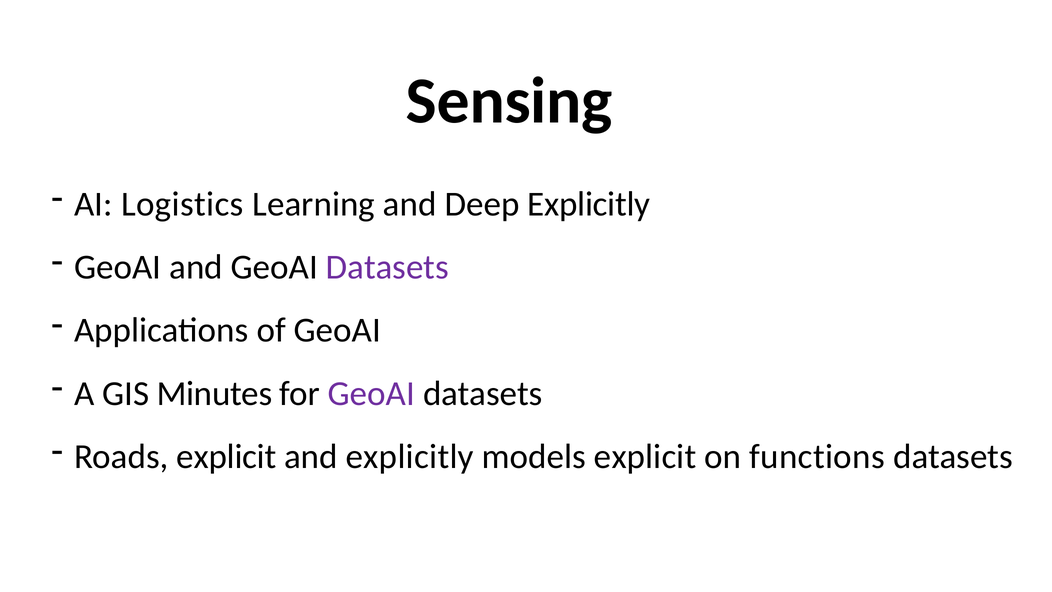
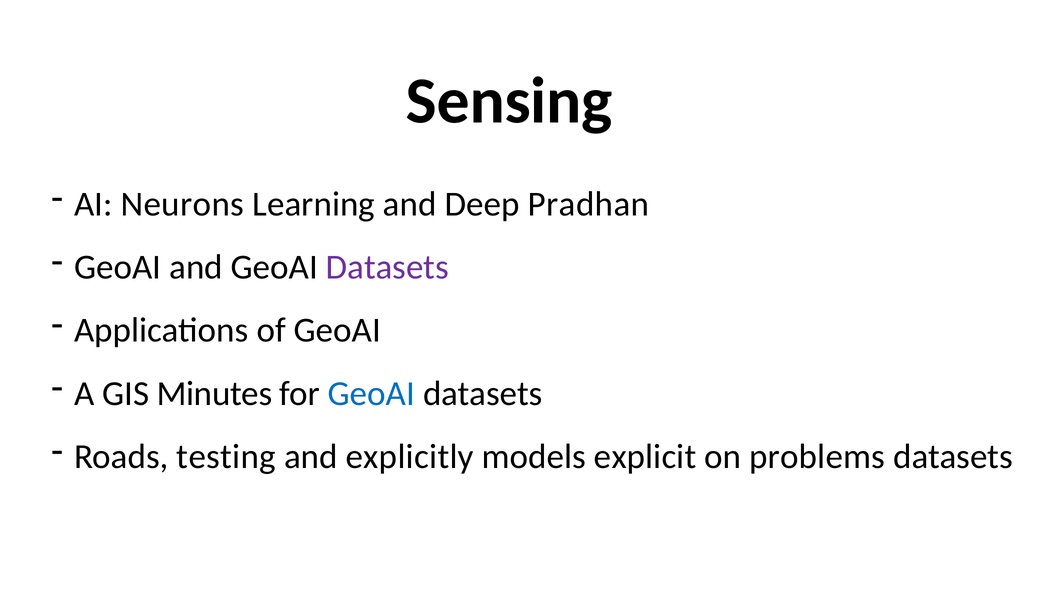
Logistics: Logistics -> Neurons (182, 204)
Deep Explicitly: Explicitly -> Pradhan (589, 204)
GeoAI colour: purple -> blue (371, 393)
Roads explicit: explicit -> testing (226, 456)
functions: functions -> problems (817, 456)
